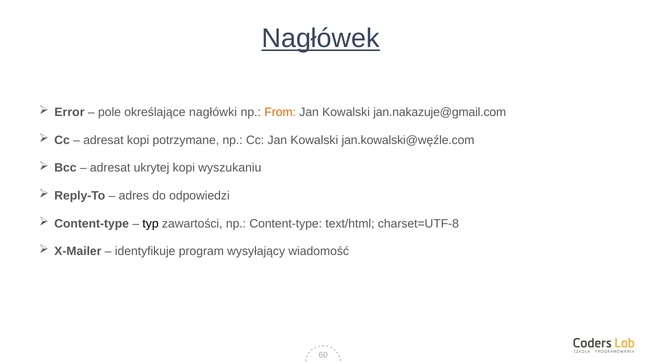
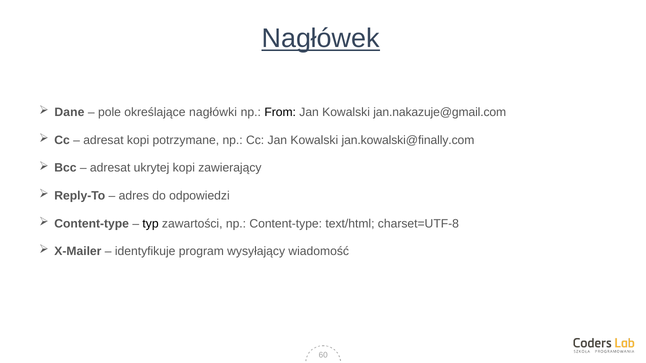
Error: Error -> Dane (69, 112)
From colour: orange -> black (280, 112)
jan.kowalski@węźle.com: jan.kowalski@węźle.com -> jan.kowalski@finally.com (408, 140)
wyszukaniu: wyszukaniu -> zawierający (230, 168)
